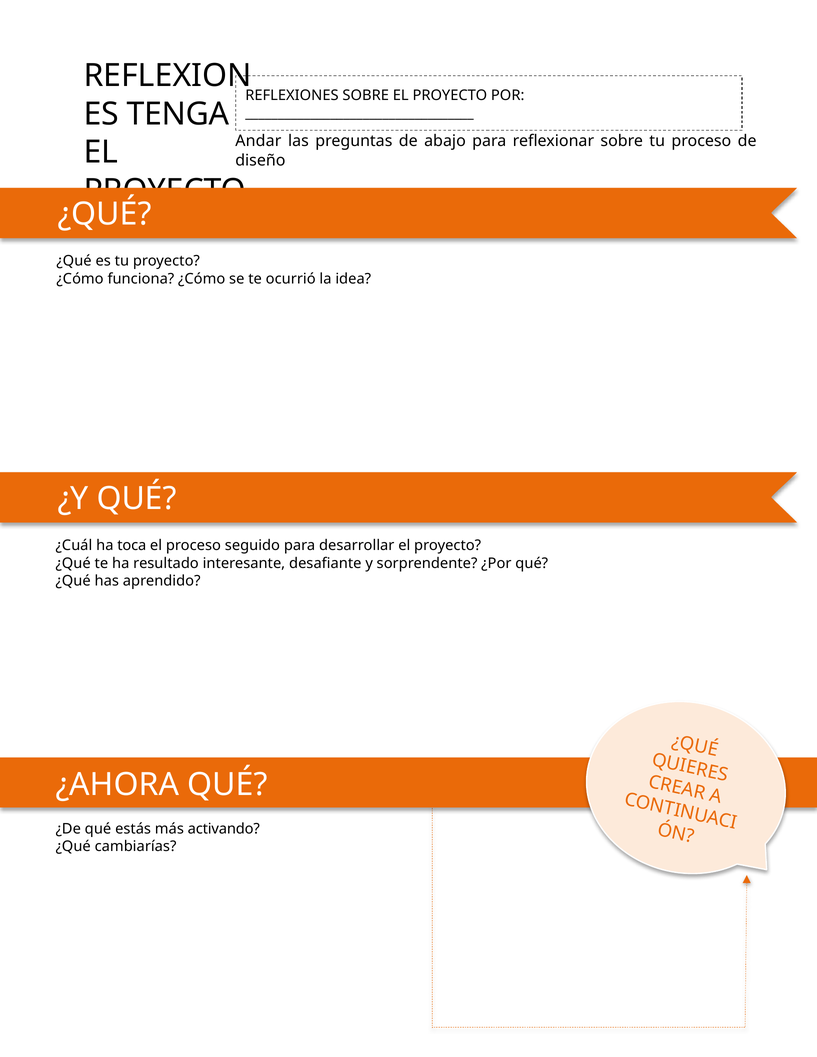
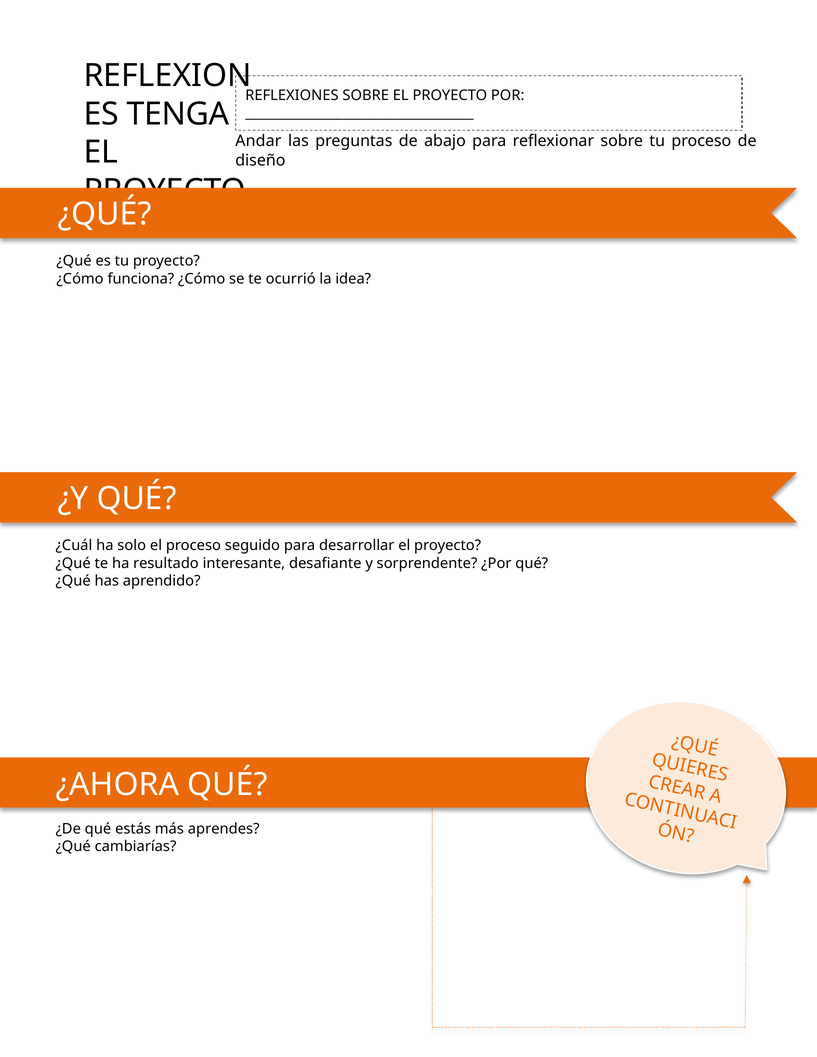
toca: toca -> solo (132, 546)
activando: activando -> aprendes (224, 829)
